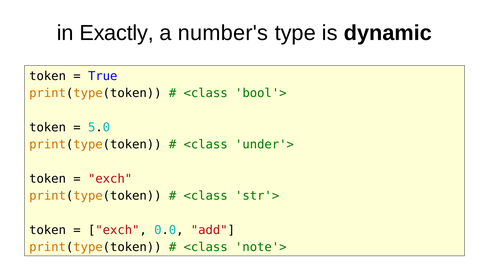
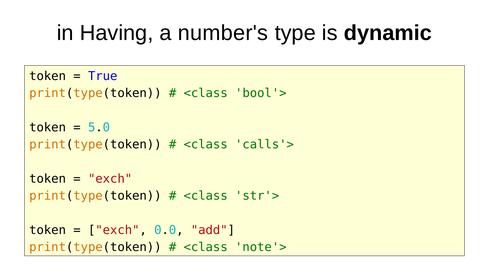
Exactly: Exactly -> Having (117, 33)
under'>: under'> -> calls'> (264, 144)
